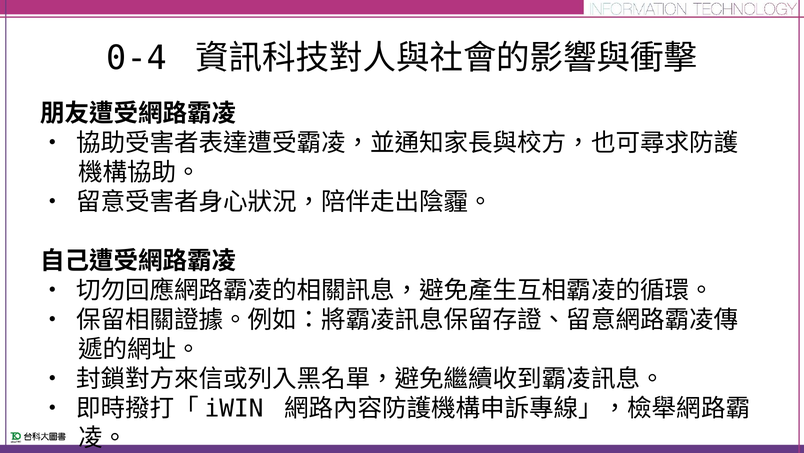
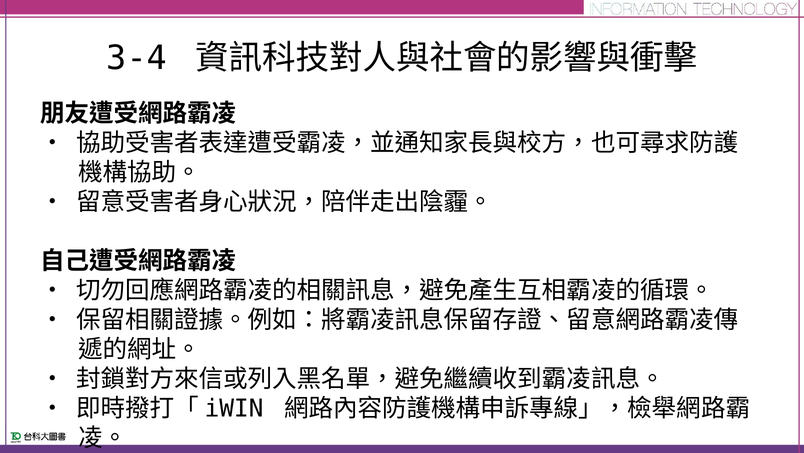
0-4: 0-4 -> 3-4 (137, 58)
